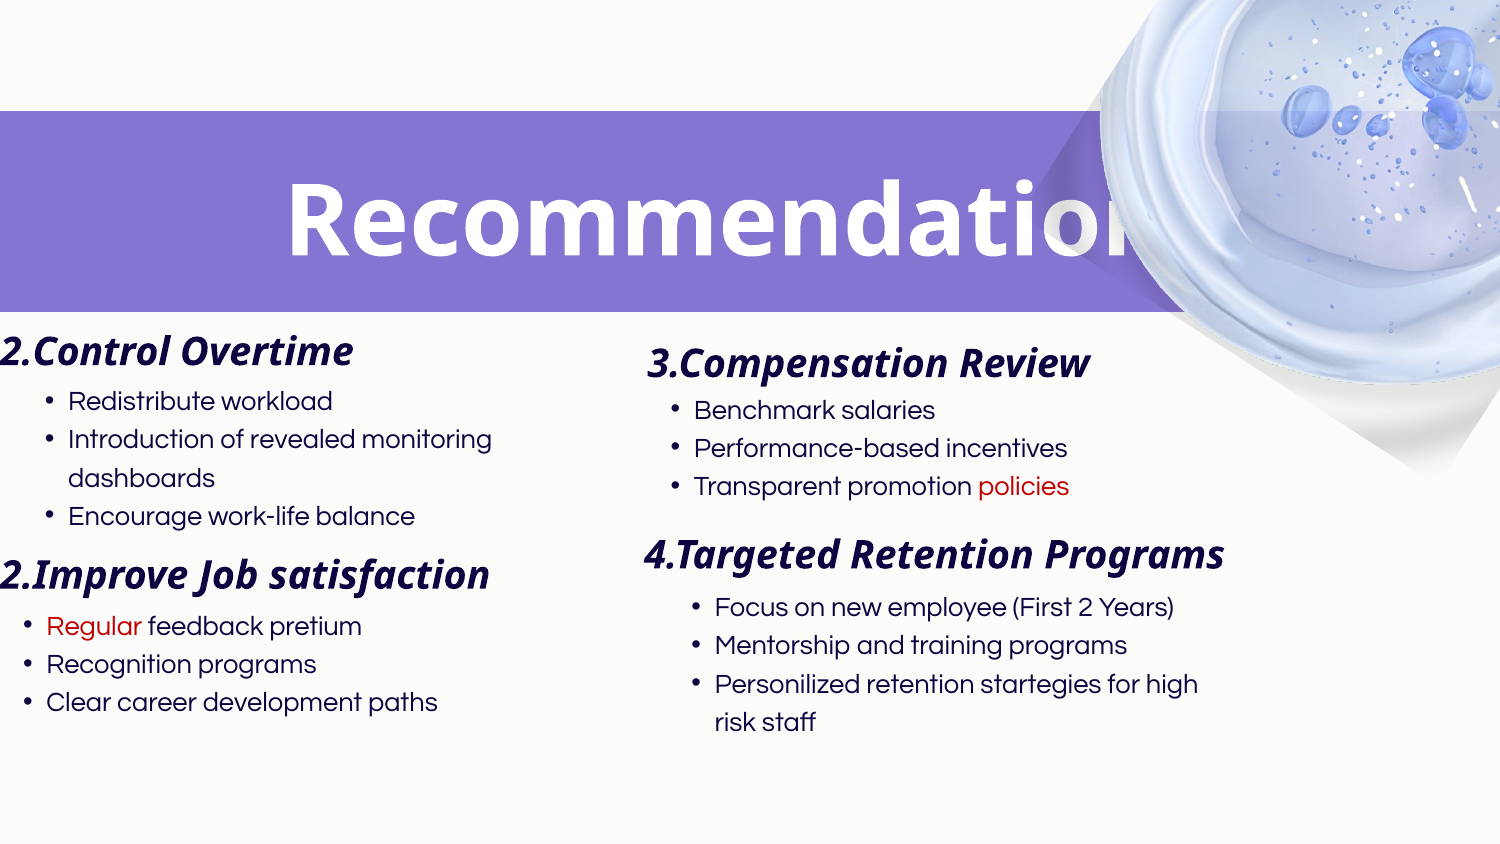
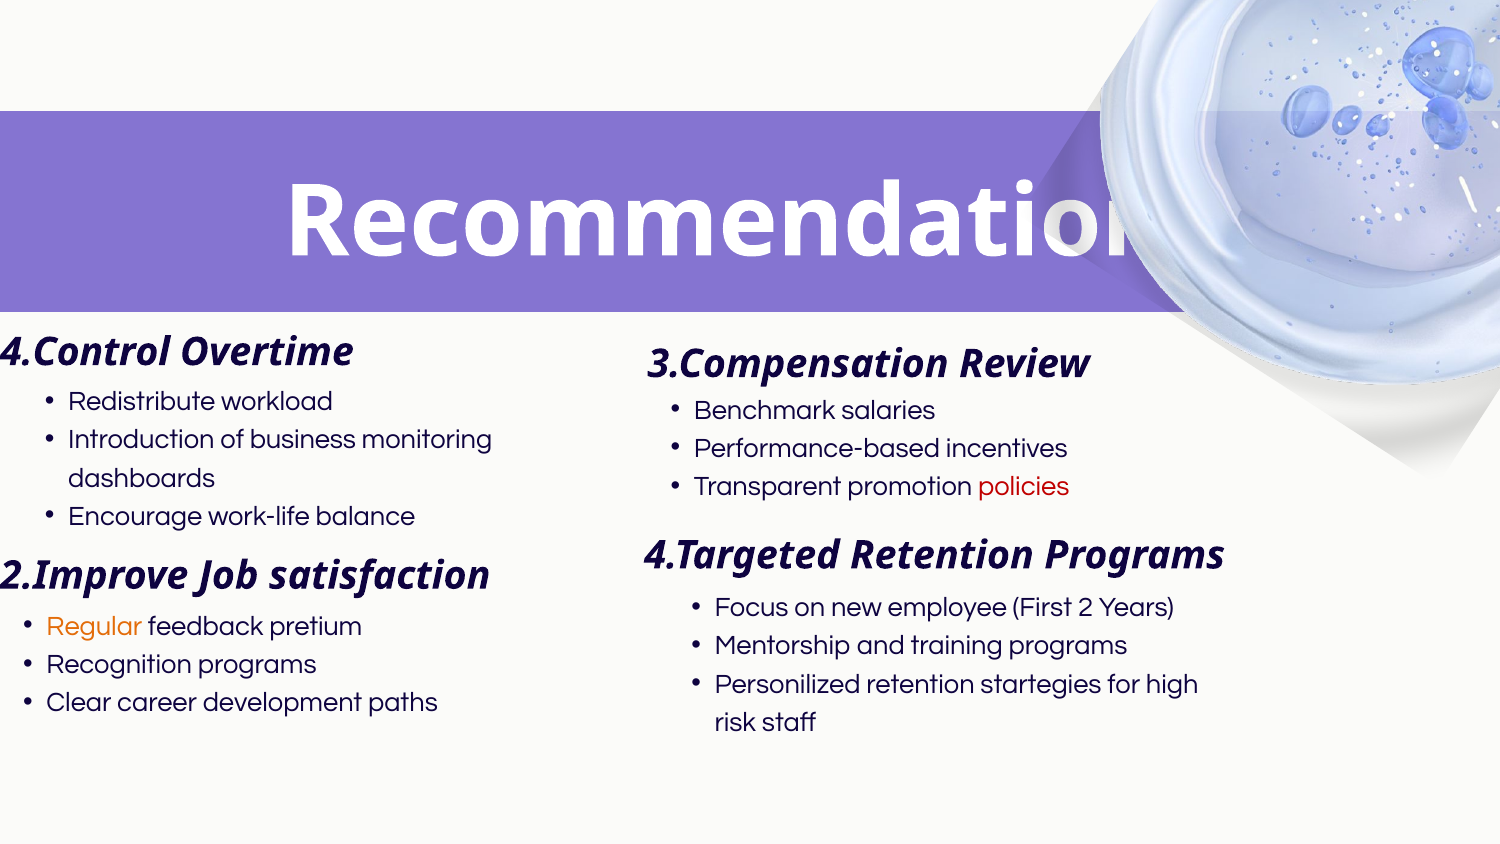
2.Control: 2.Control -> 4.Control (85, 352)
revealed: revealed -> business (303, 440)
Regular colour: red -> orange (94, 626)
